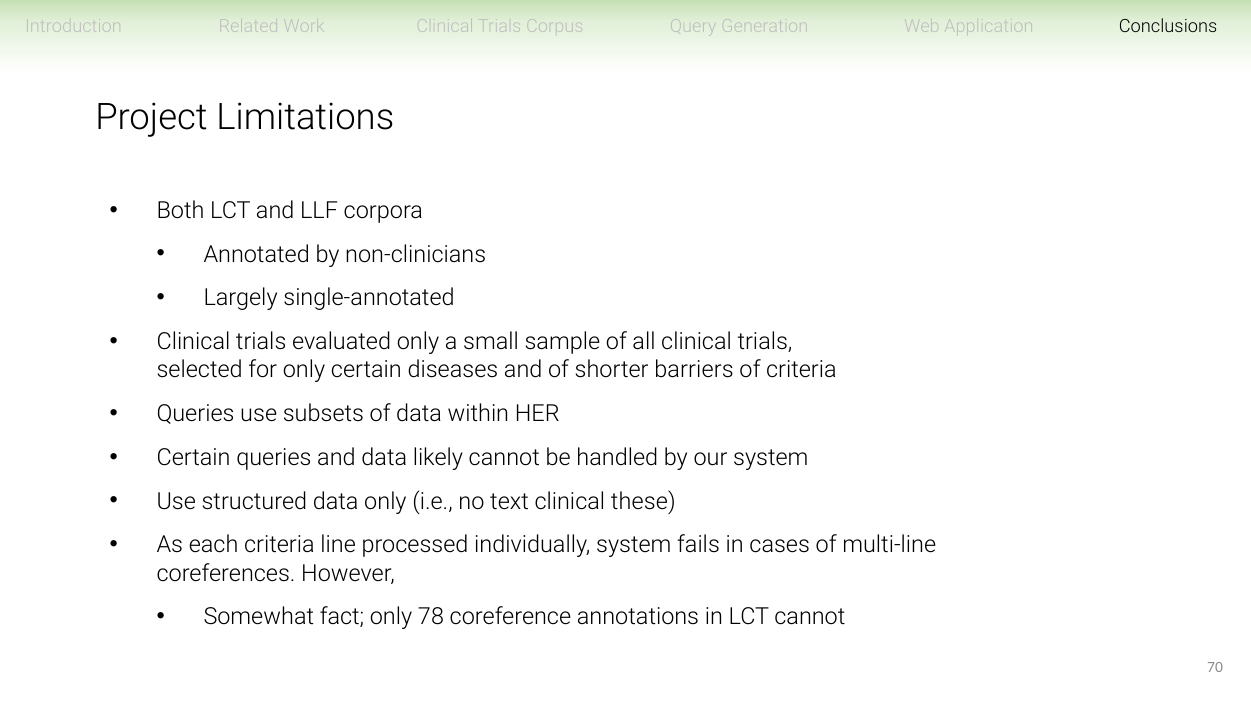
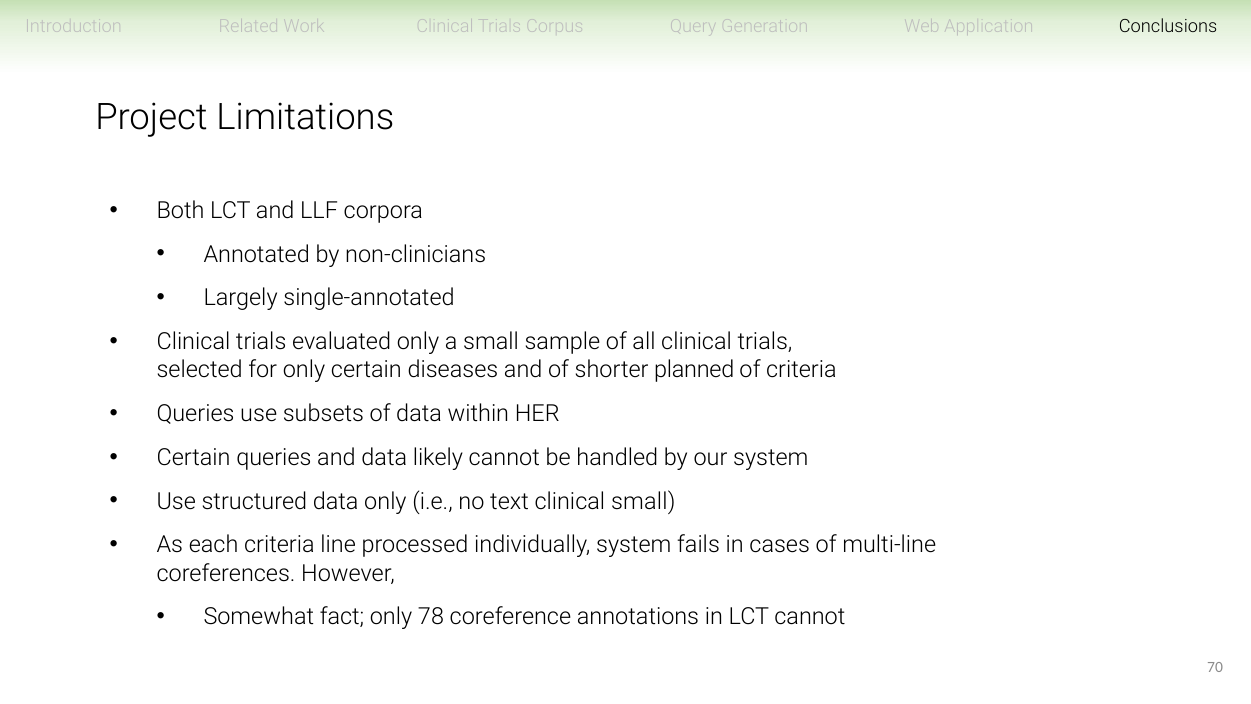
barriers: barriers -> planned (694, 370)
clinical these: these -> small (643, 501)
